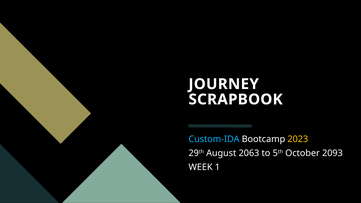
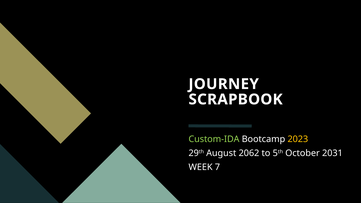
Custom-IDA colour: light blue -> light green (214, 139)
2063: 2063 -> 2062 (249, 153)
2093: 2093 -> 2031 (332, 153)
1: 1 -> 7 (217, 167)
